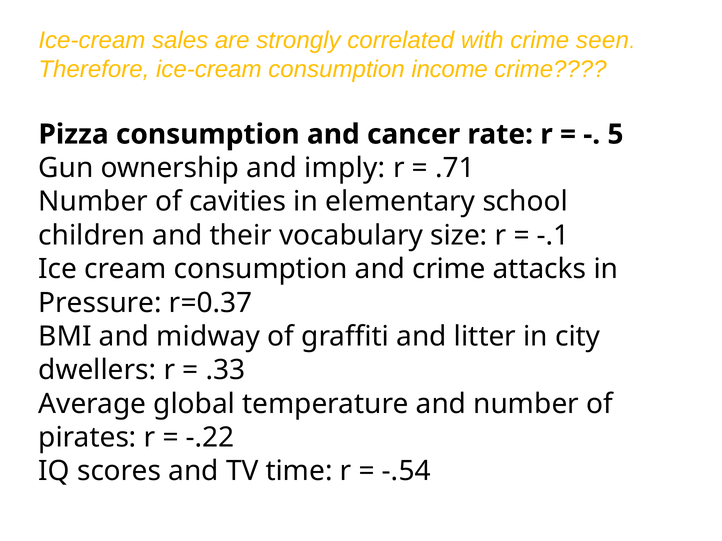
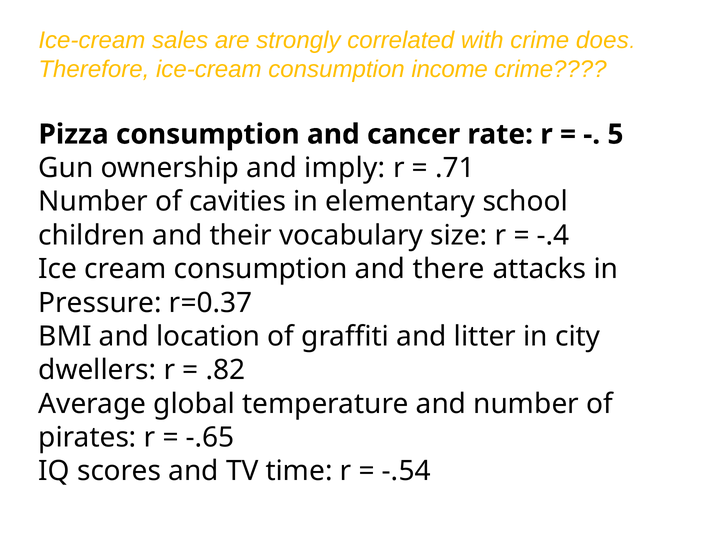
seen: seen -> does (602, 40)
-.1: -.1 -> -.4 (553, 236)
and crime: crime -> there (449, 269)
midway: midway -> location (208, 337)
.33: .33 -> .82 (226, 370)
-.22: -.22 -> -.65 (210, 438)
